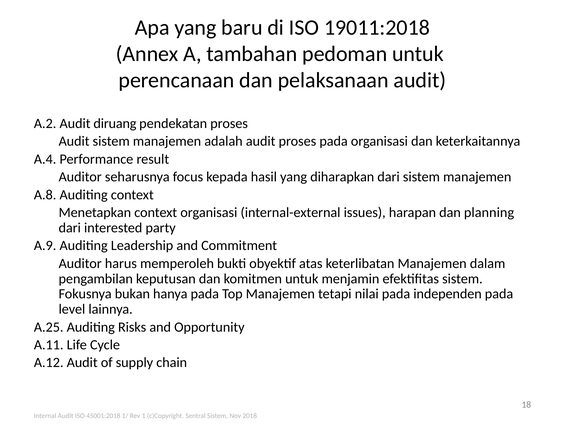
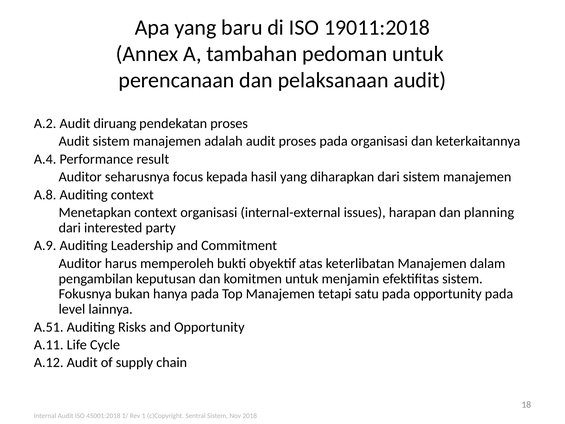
nilai: nilai -> satu (367, 294)
pada independen: independen -> opportunity (448, 294)
A.25: A.25 -> A.51 (49, 327)
